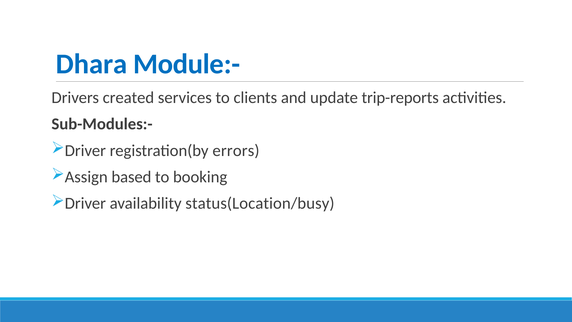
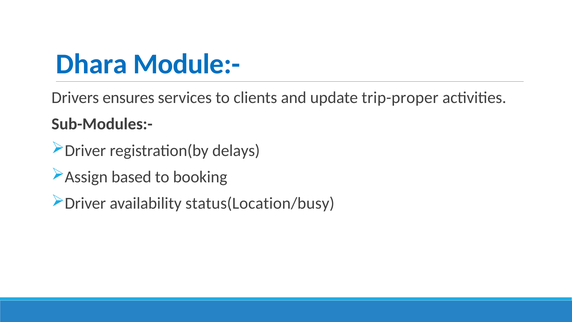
created: created -> ensures (128, 98)
trip-reports: trip-reports -> trip-proper (400, 98)
errors: errors -> delays (236, 150)
